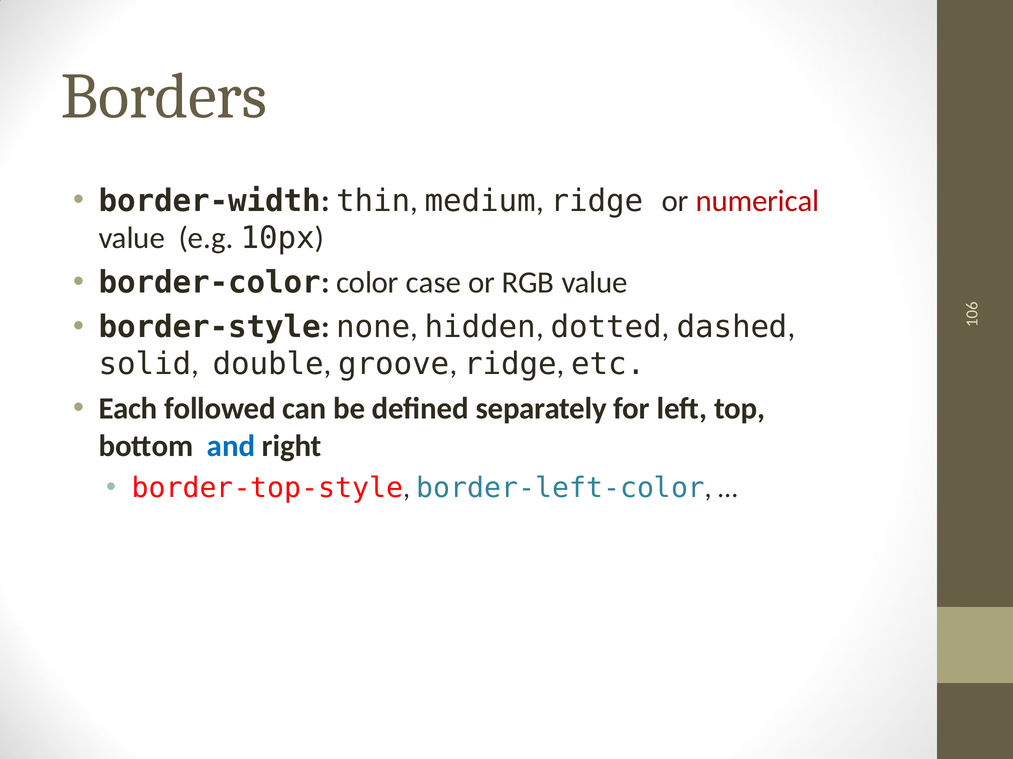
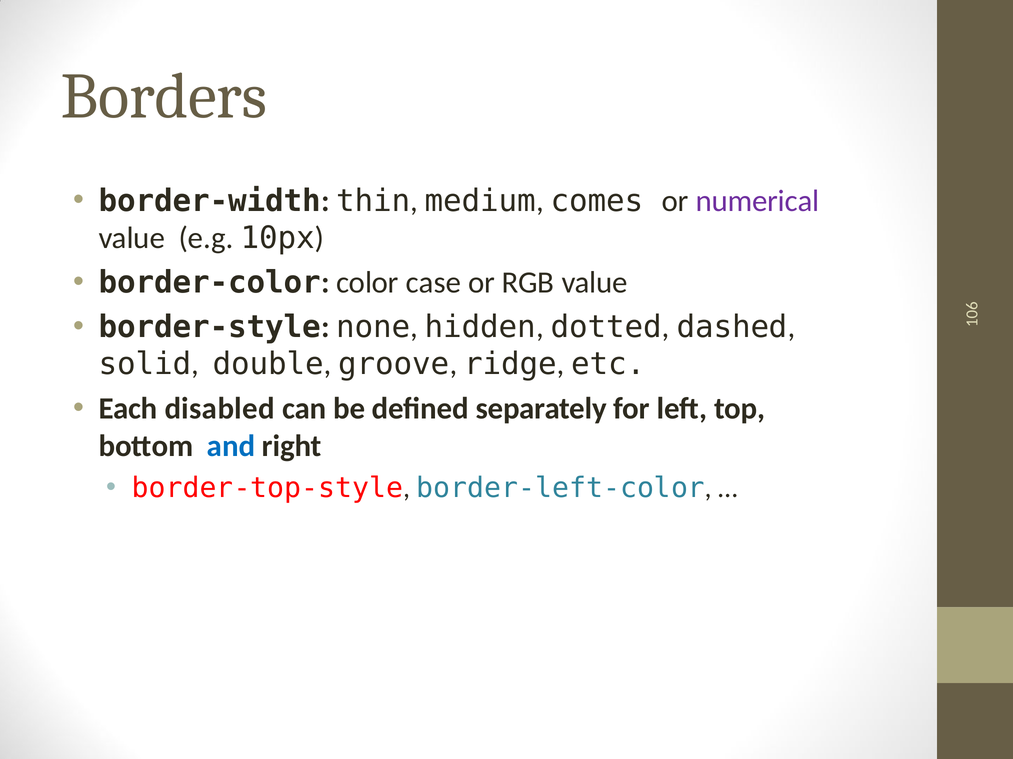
medium ridge: ridge -> comes (597, 201)
numerical colour: red -> purple (758, 201)
followed: followed -> disabled (220, 409)
